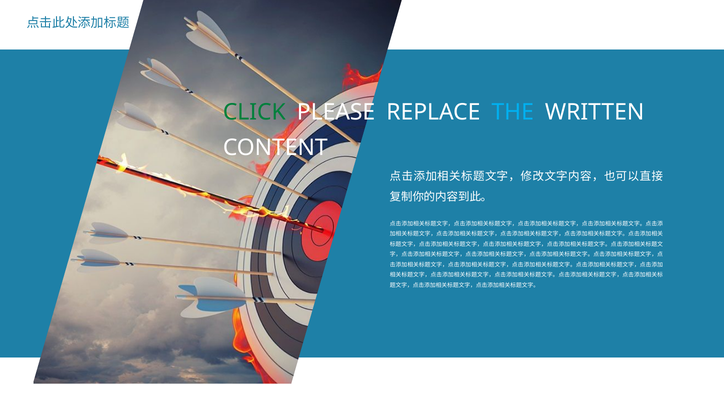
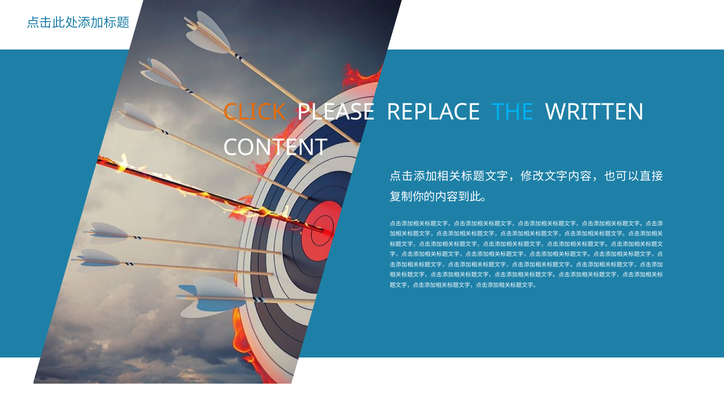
CLICK colour: green -> orange (254, 112)
